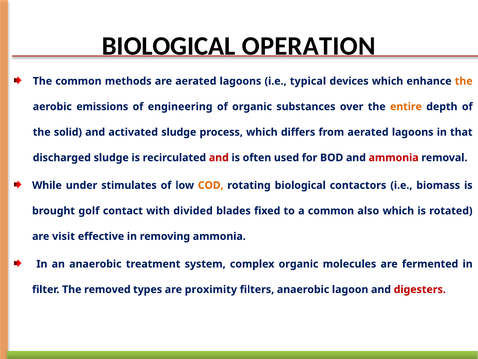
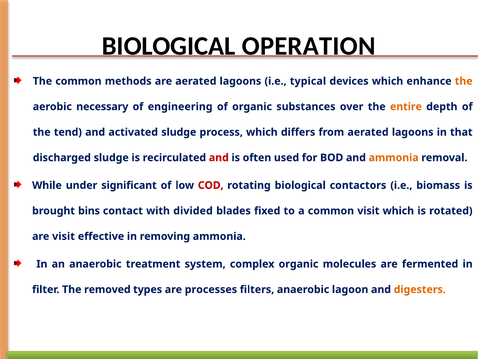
emissions: emissions -> necessary (102, 107)
solid: solid -> tend (68, 132)
ammonia colour: red -> orange (394, 157)
stimulates: stimulates -> significant (129, 185)
COD colour: orange -> red (211, 185)
golf: golf -> bins (89, 211)
common also: also -> visit (368, 211)
proximity: proximity -> processes (211, 289)
digesters colour: red -> orange (420, 289)
